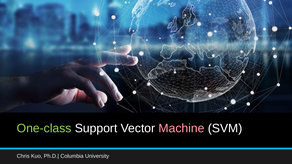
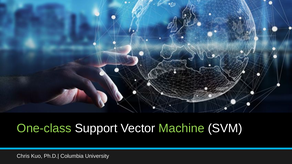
Machine colour: pink -> light green (182, 129)
